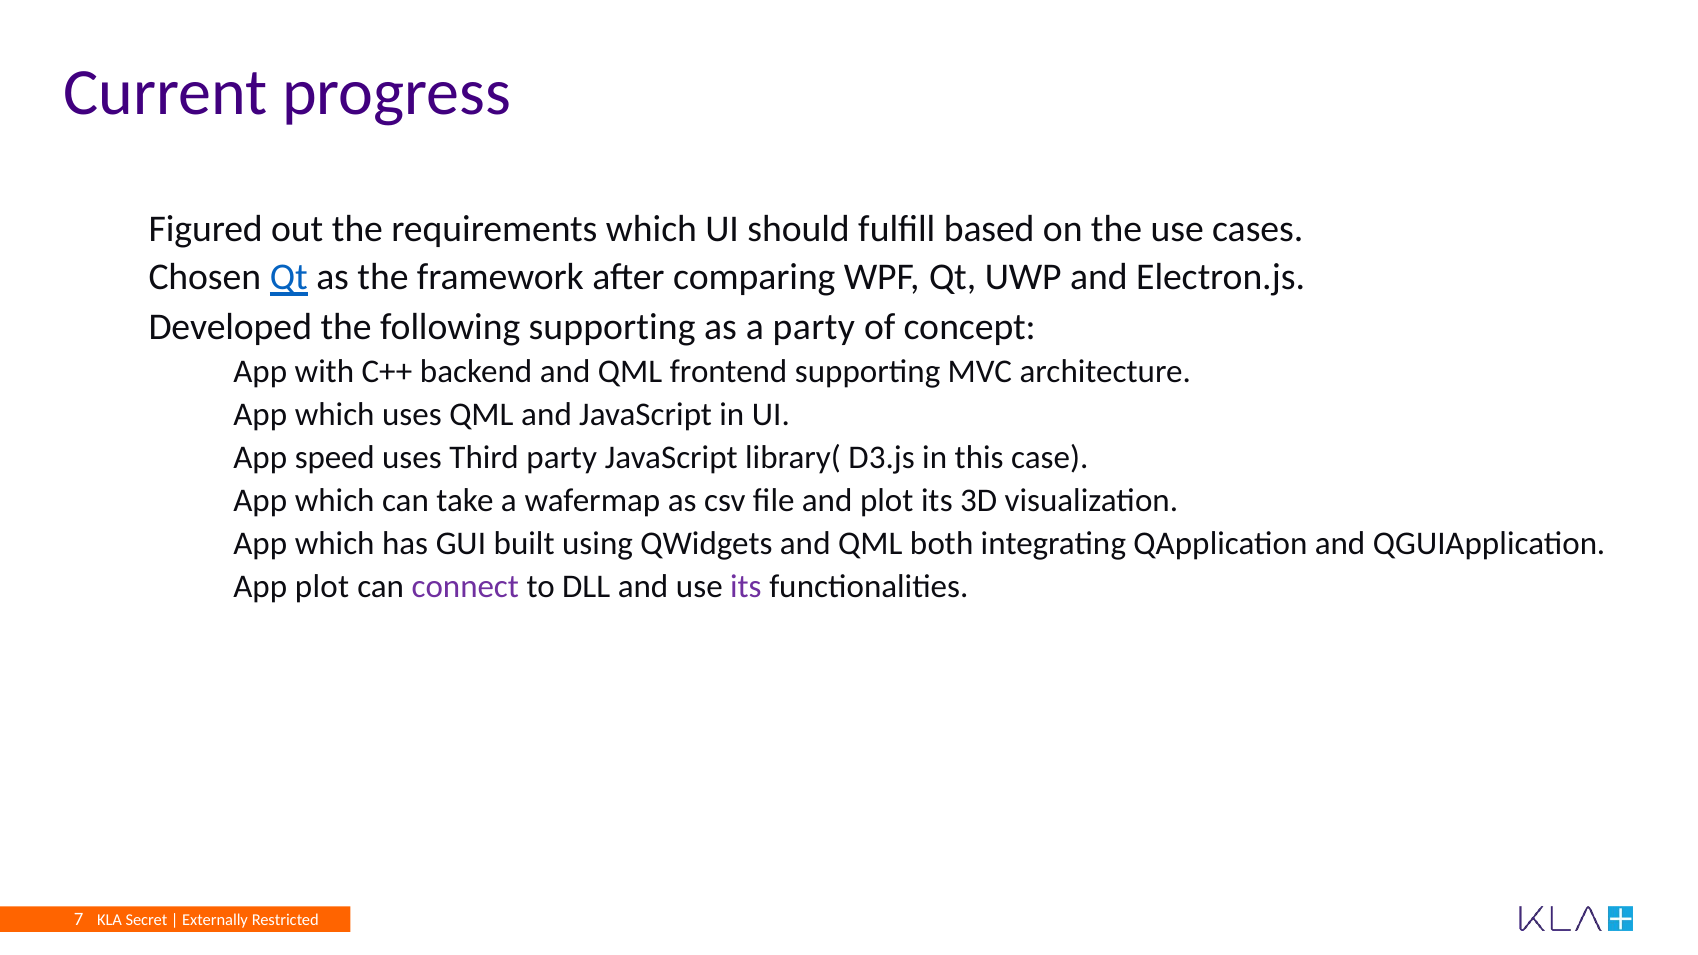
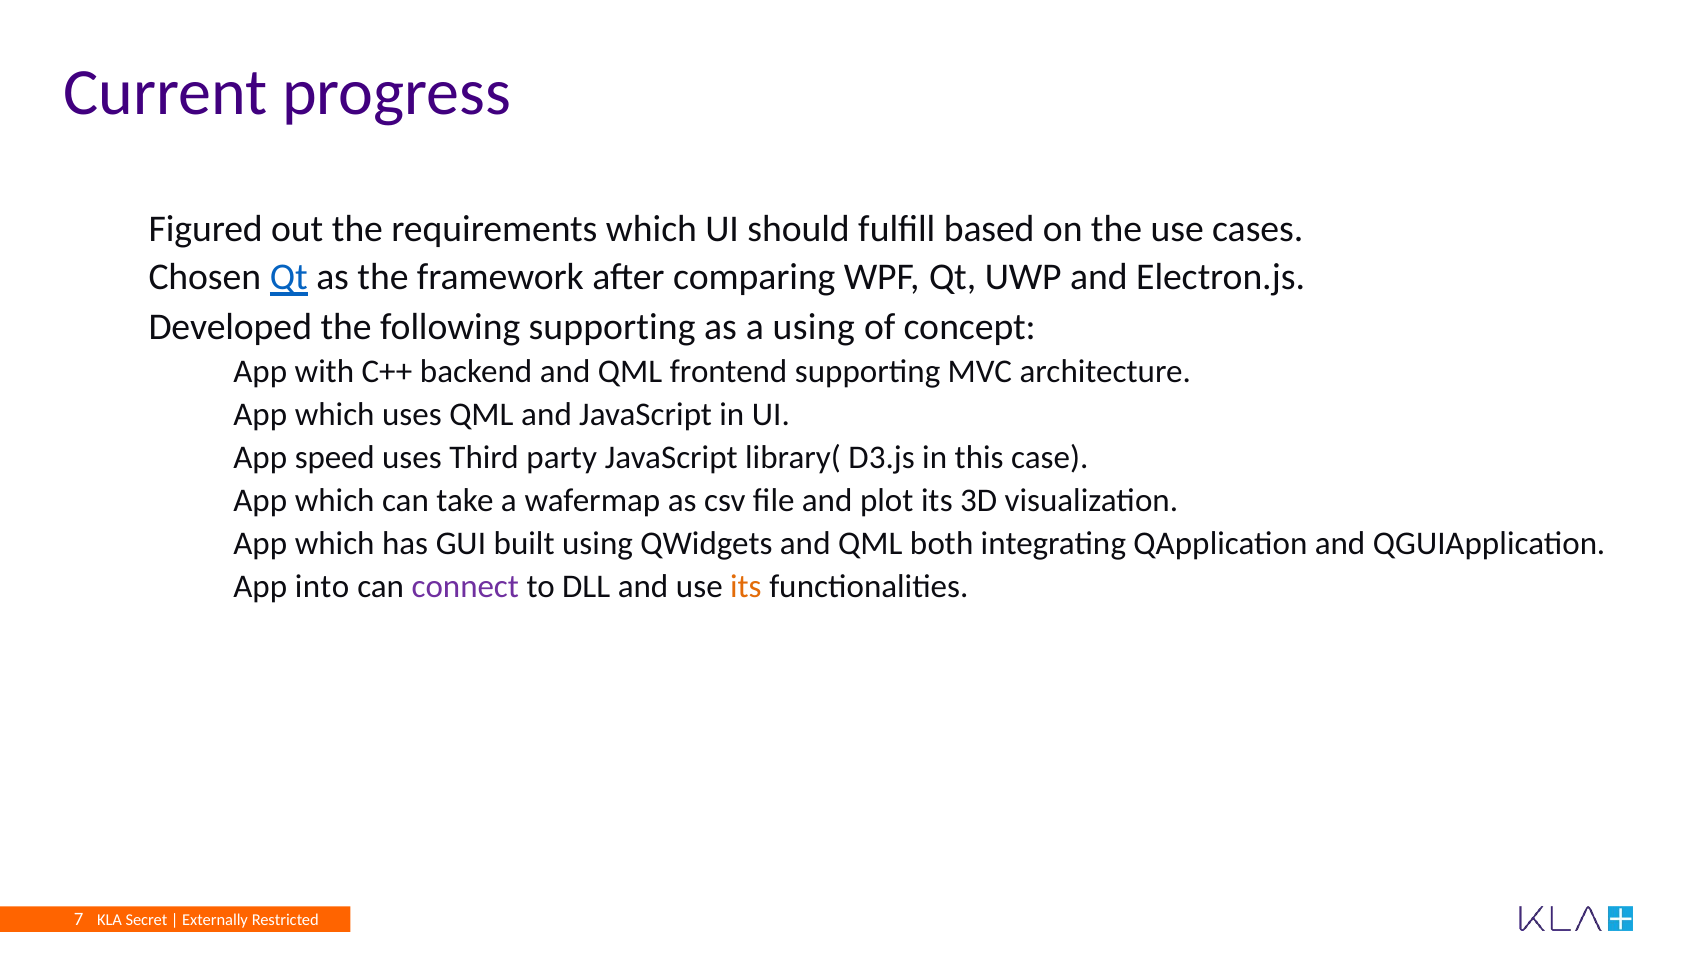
a party: party -> using (814, 327)
App plot: plot -> into (322, 587)
its colour: purple -> orange (746, 587)
